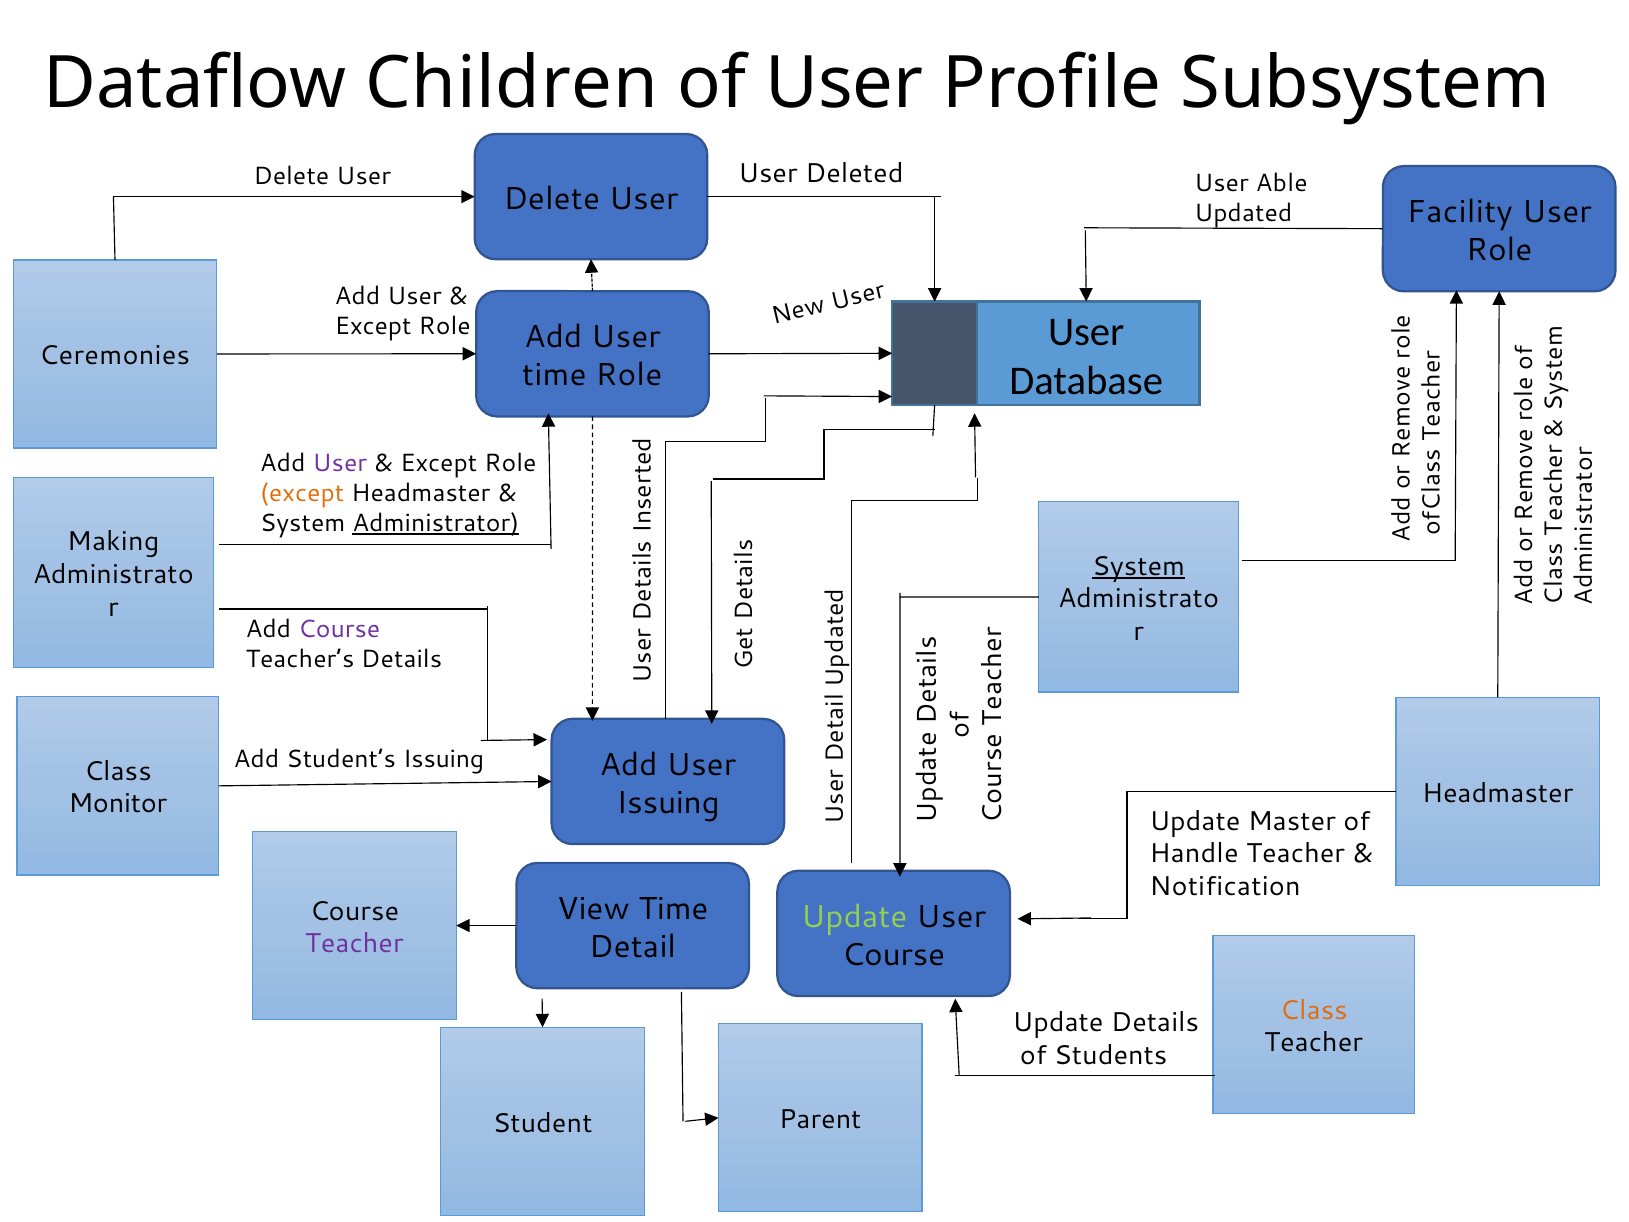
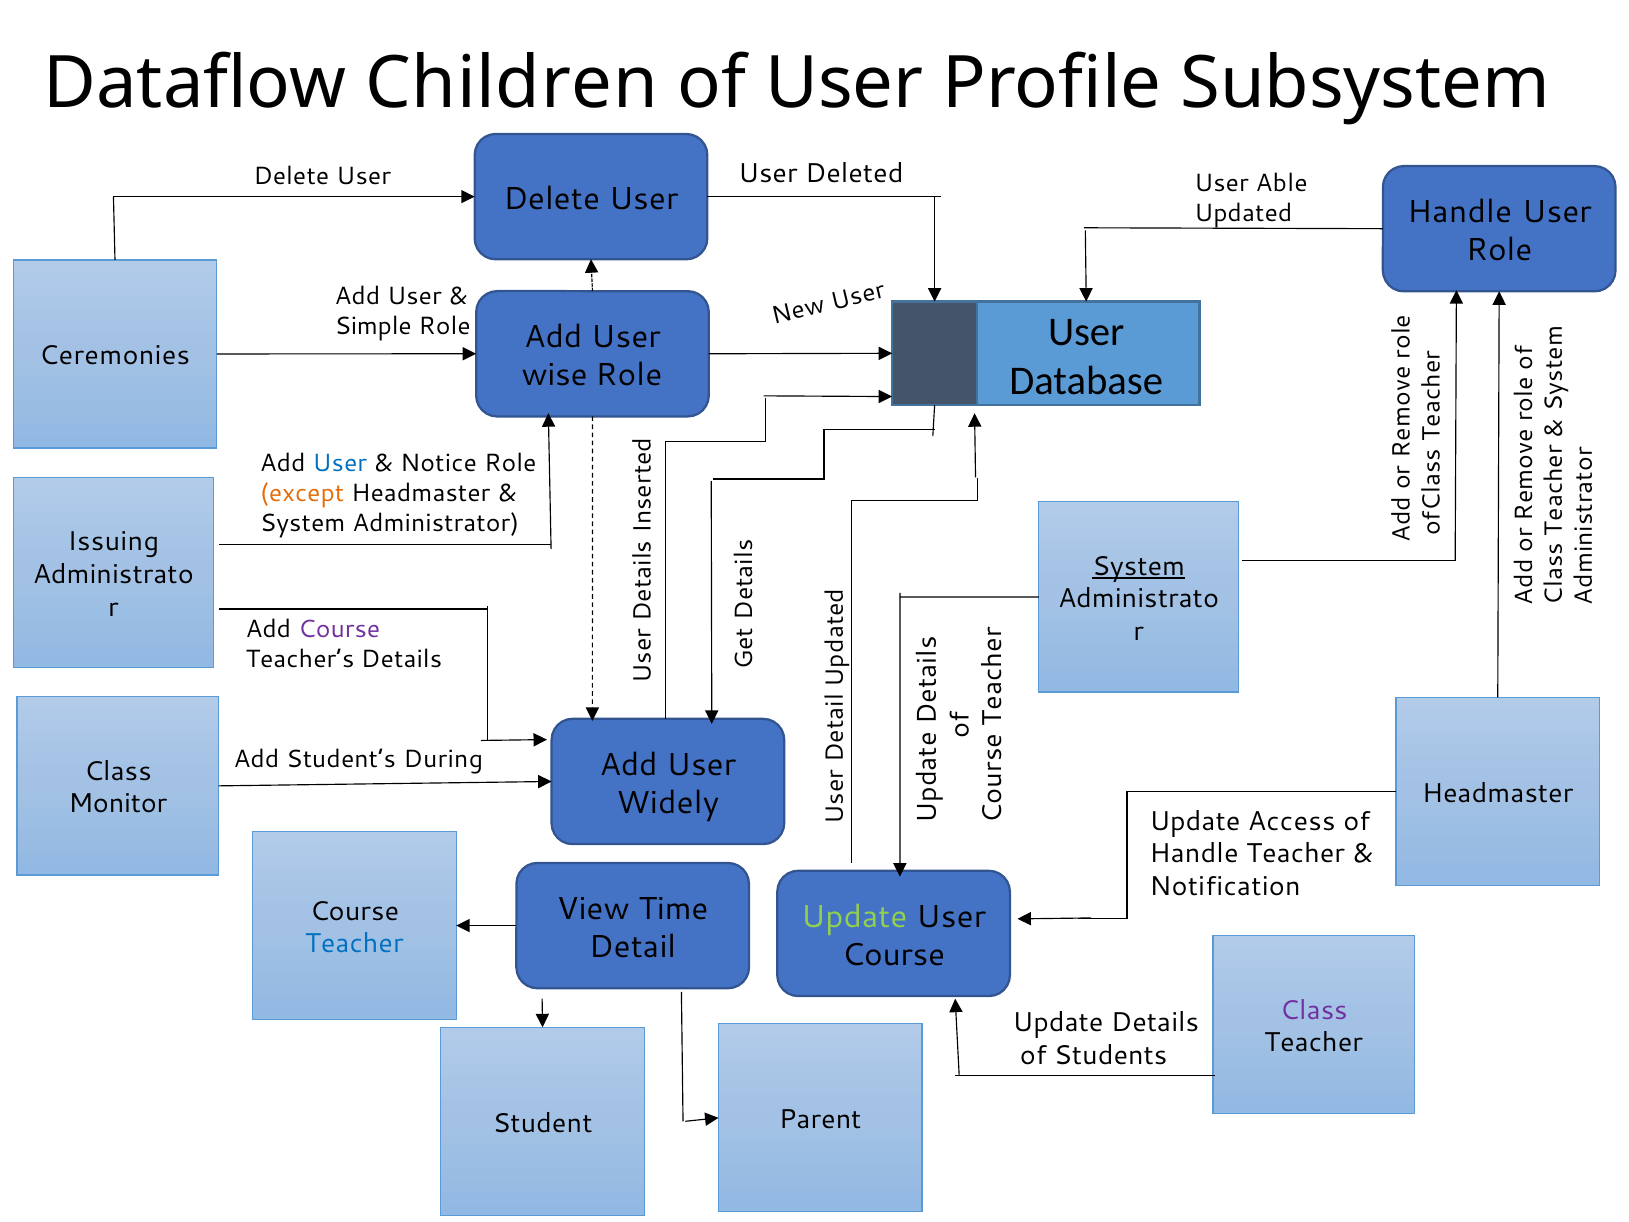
User Facility: Facility -> Handle (1460, 212)
Except: Except -> Simple (373, 326)
time: time -> wise (555, 375)
User colour: purple -> blue (340, 463)
Except: Except -> Notice (438, 463)
Administrator underline: present -> none (436, 523)
Making: Making -> Issuing (113, 542)
Student’s Issuing: Issuing -> During (443, 760)
Issuing: Issuing -> Widely (668, 803)
Master: Master -> Access (1292, 821)
Teacher colour: purple -> blue (354, 944)
Class colour: orange -> purple (1314, 1010)
